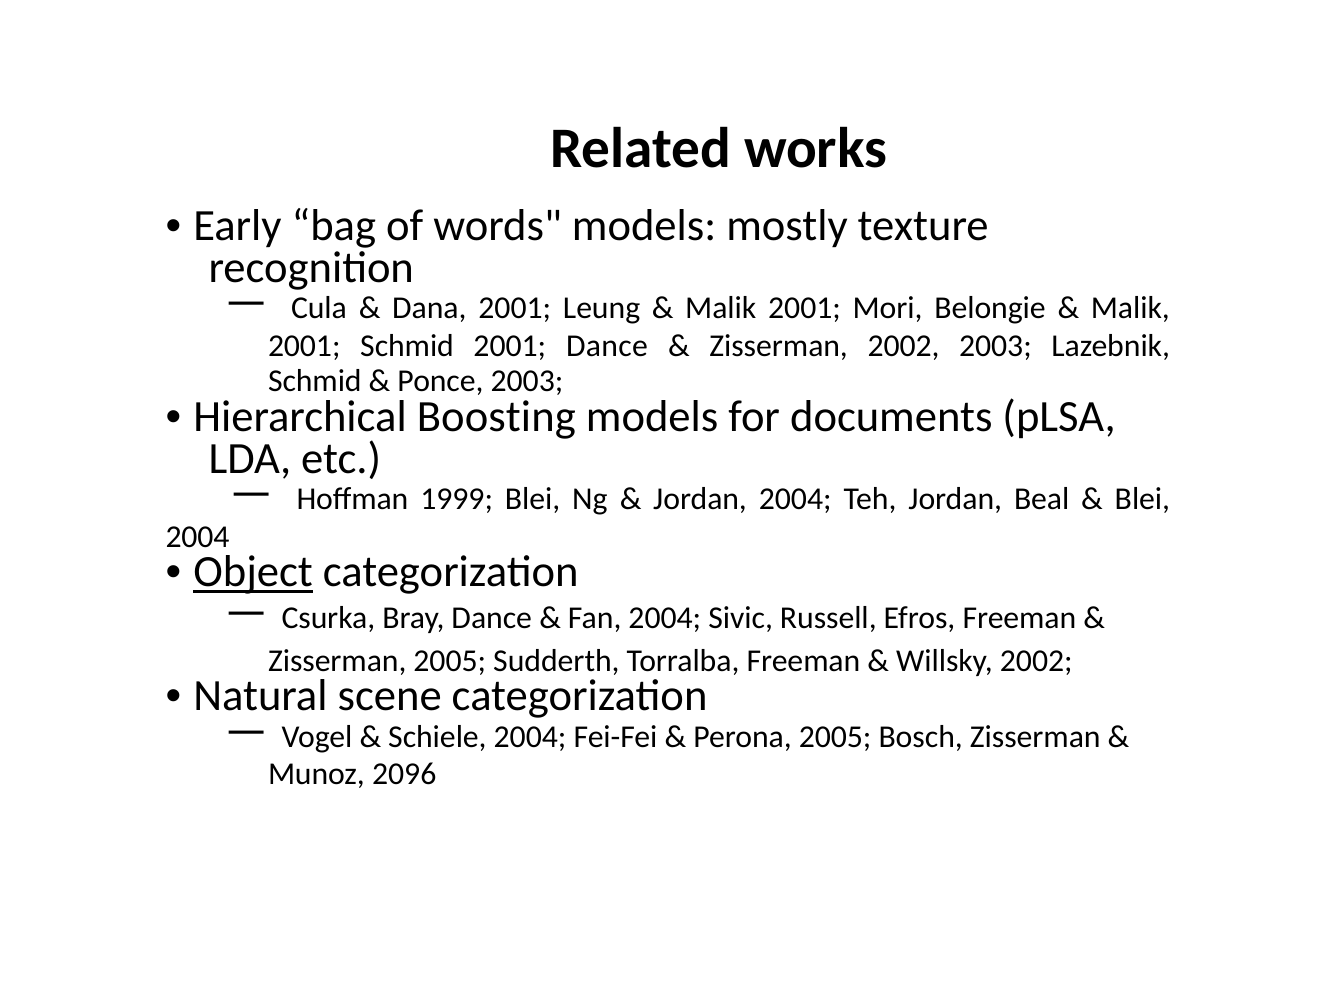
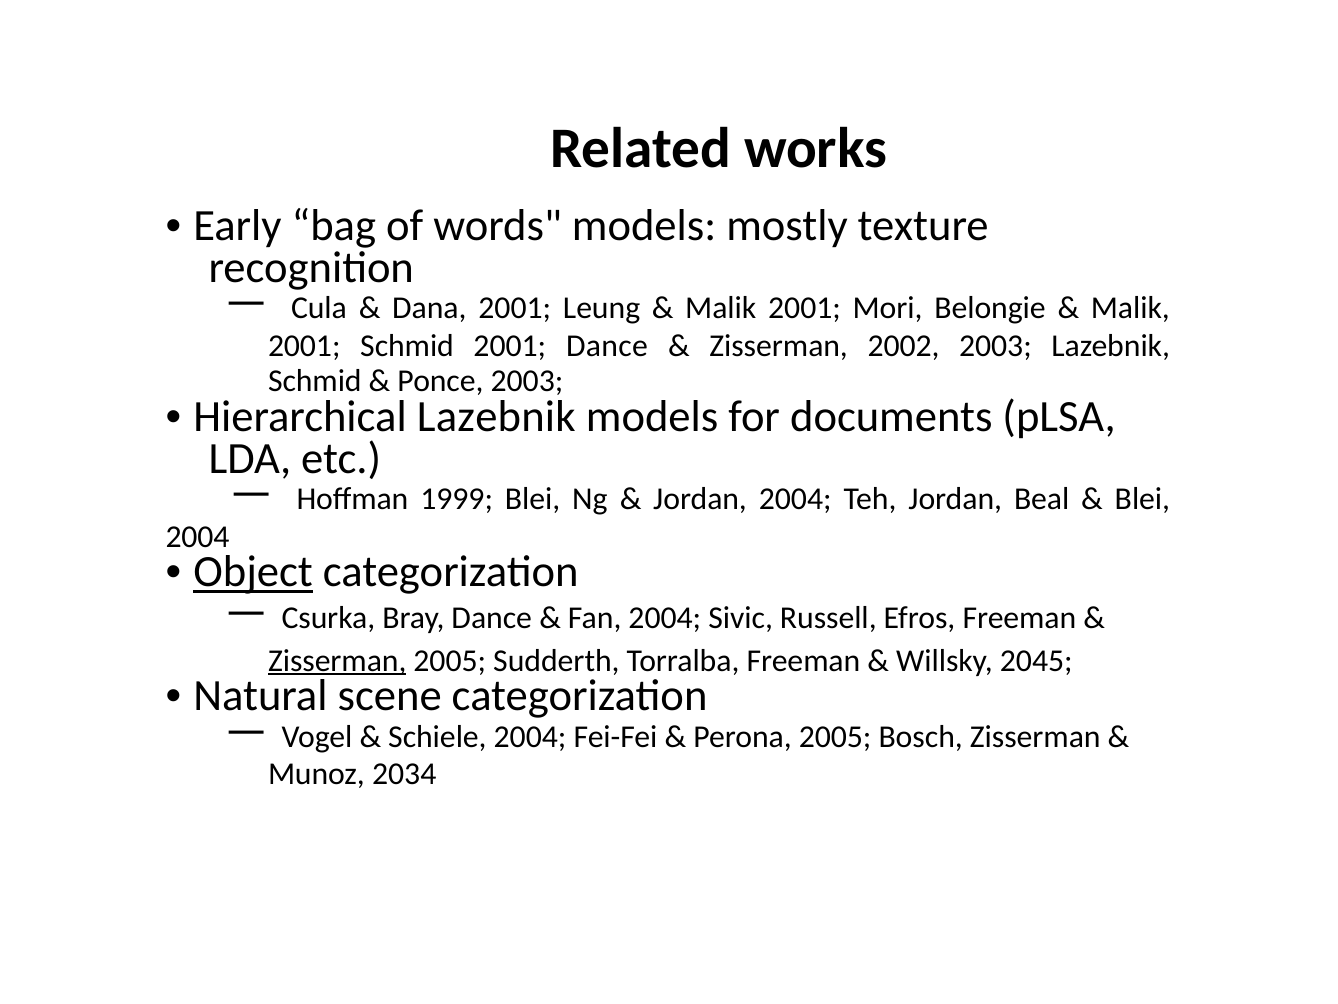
Hierarchical Boosting: Boosting -> Lazebnik (496, 417)
Zisserman underline: none -> present (337, 660)
Willsky 2002: 2002 -> 2045 (1036, 660)
2096: 2096 -> 2034 (404, 773)
